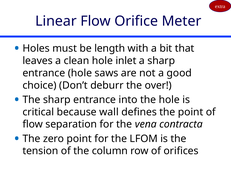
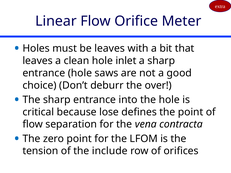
be length: length -> leaves (110, 48)
wall: wall -> lose (109, 112)
column: column -> include (110, 151)
